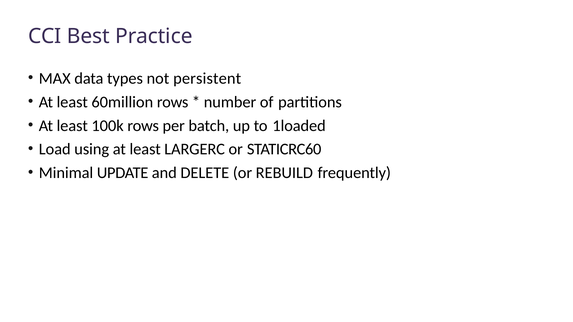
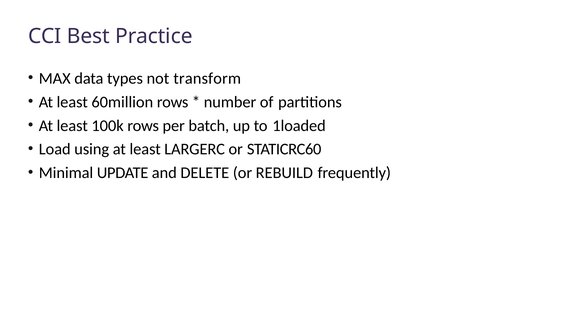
persistent: persistent -> transform (207, 78)
